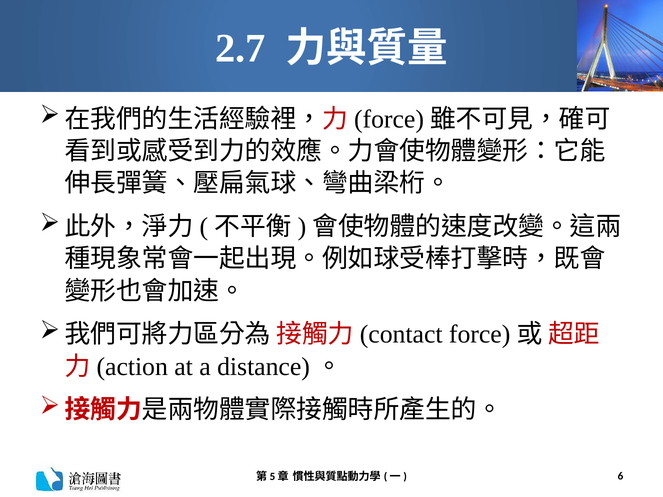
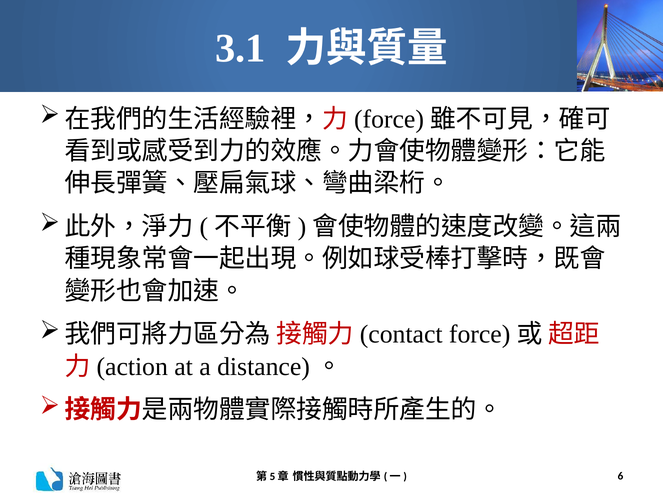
2.7: 2.7 -> 3.1 (240, 48)
